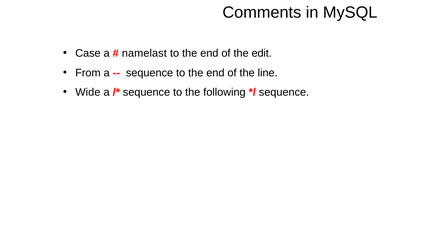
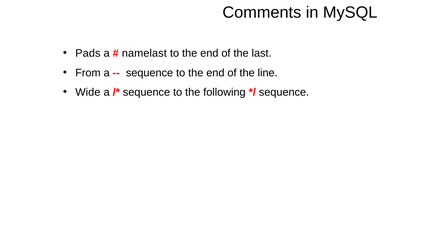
Case: Case -> Pads (88, 53)
edit: edit -> last (262, 53)
